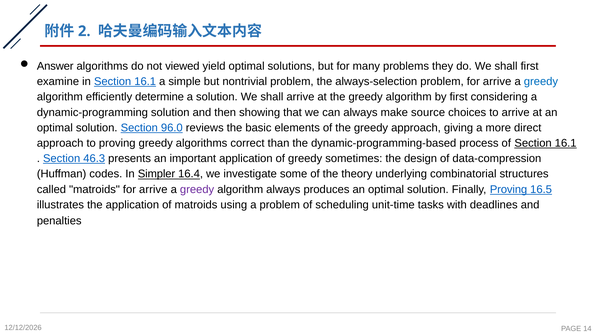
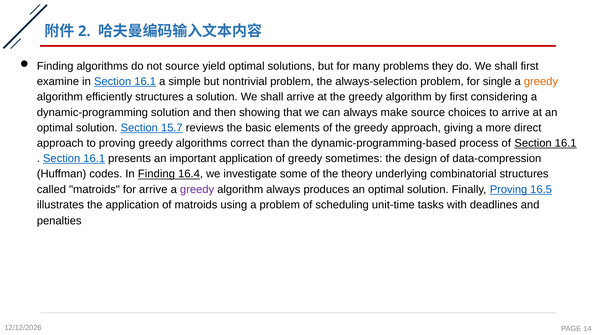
Answer: Answer -> Finding (55, 66)
not viewed: viewed -> source (182, 66)
problem for arrive: arrive -> single (497, 82)
greedy colour: blue -> orange (541, 82)
efficiently determine: determine -> structures (159, 97)
96.0: 96.0 -> 15.7 (172, 128)
46.3: 46.3 -> 16.1 (94, 159)
In Simpler: Simpler -> Finding (156, 174)
